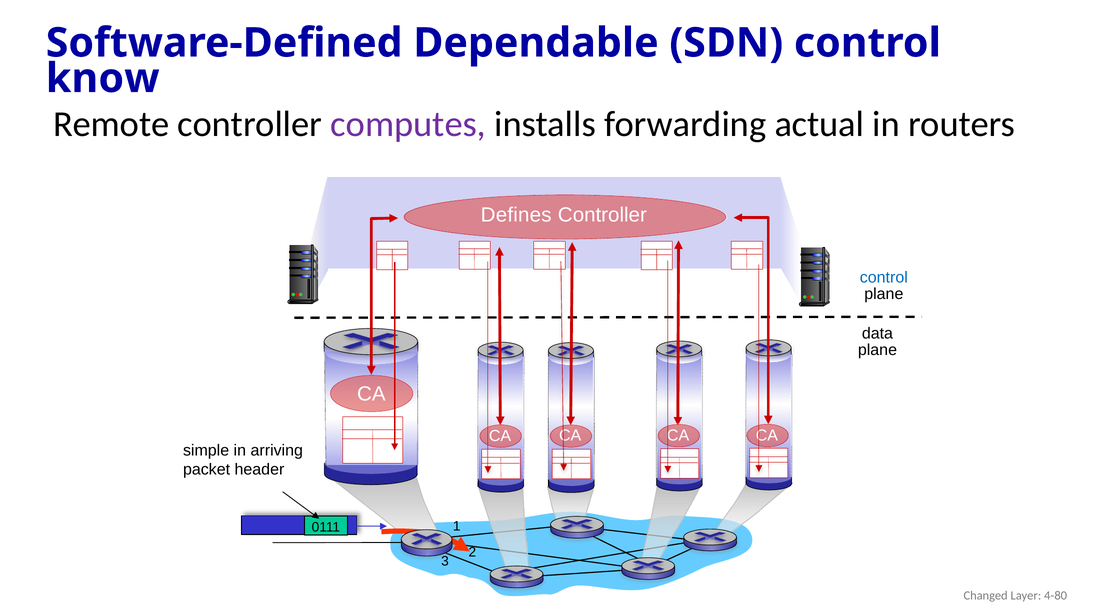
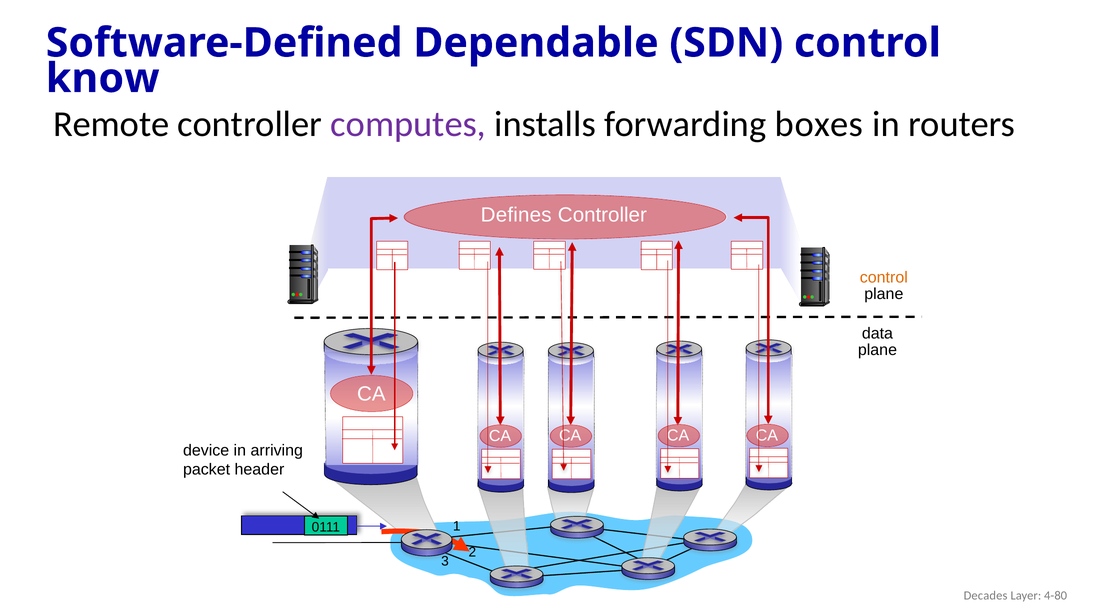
actual: actual -> boxes (819, 124)
control colour: blue -> orange (884, 277)
simple: simple -> device (206, 451)
Changed: Changed -> Decades (986, 596)
